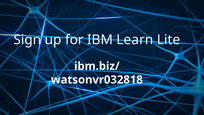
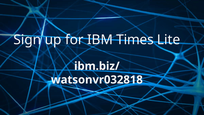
Learn: Learn -> Times (135, 40)
